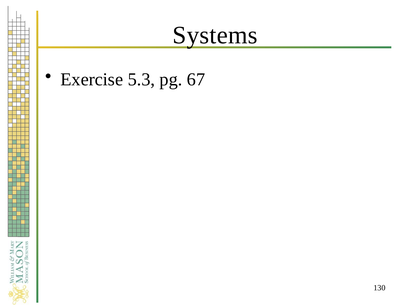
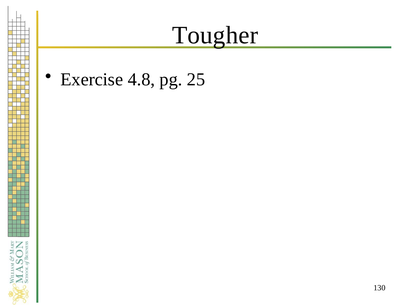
Systems: Systems -> Tougher (215, 35)
5.3: 5.3 -> 4.8 (141, 79)
67: 67 -> 25 (196, 79)
